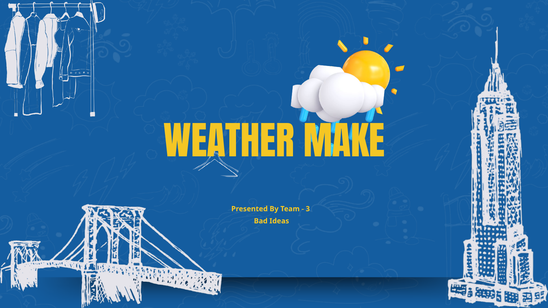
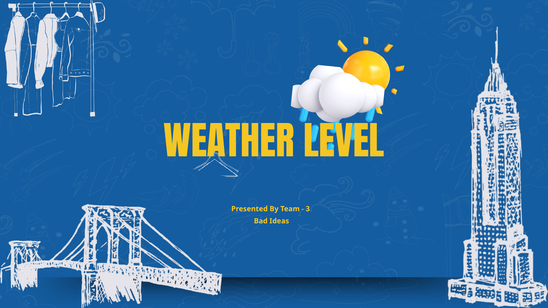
MAKE: MAKE -> LEVEL (344, 144)
